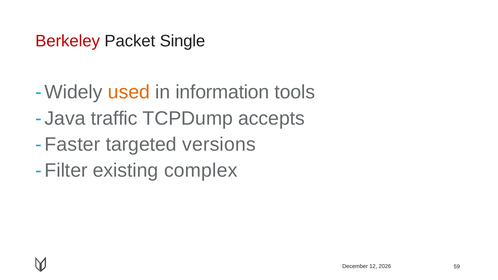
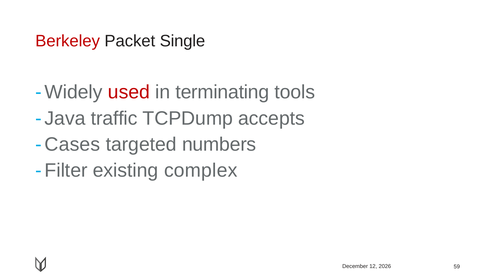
used colour: orange -> red (129, 92)
information: information -> terminating (222, 92)
Faster: Faster -> Cases (72, 144)
versions: versions -> numbers (219, 144)
